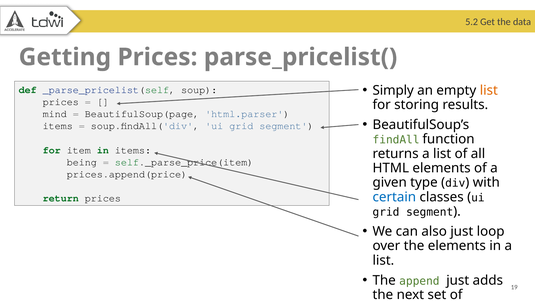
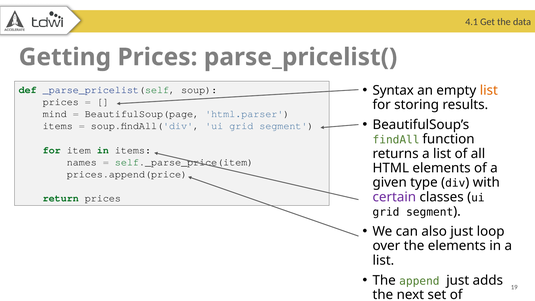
5.2: 5.2 -> 4.1 (472, 22)
Simply: Simply -> Syntax (393, 90)
being: being -> names (82, 162)
certain colour: blue -> purple (394, 197)
